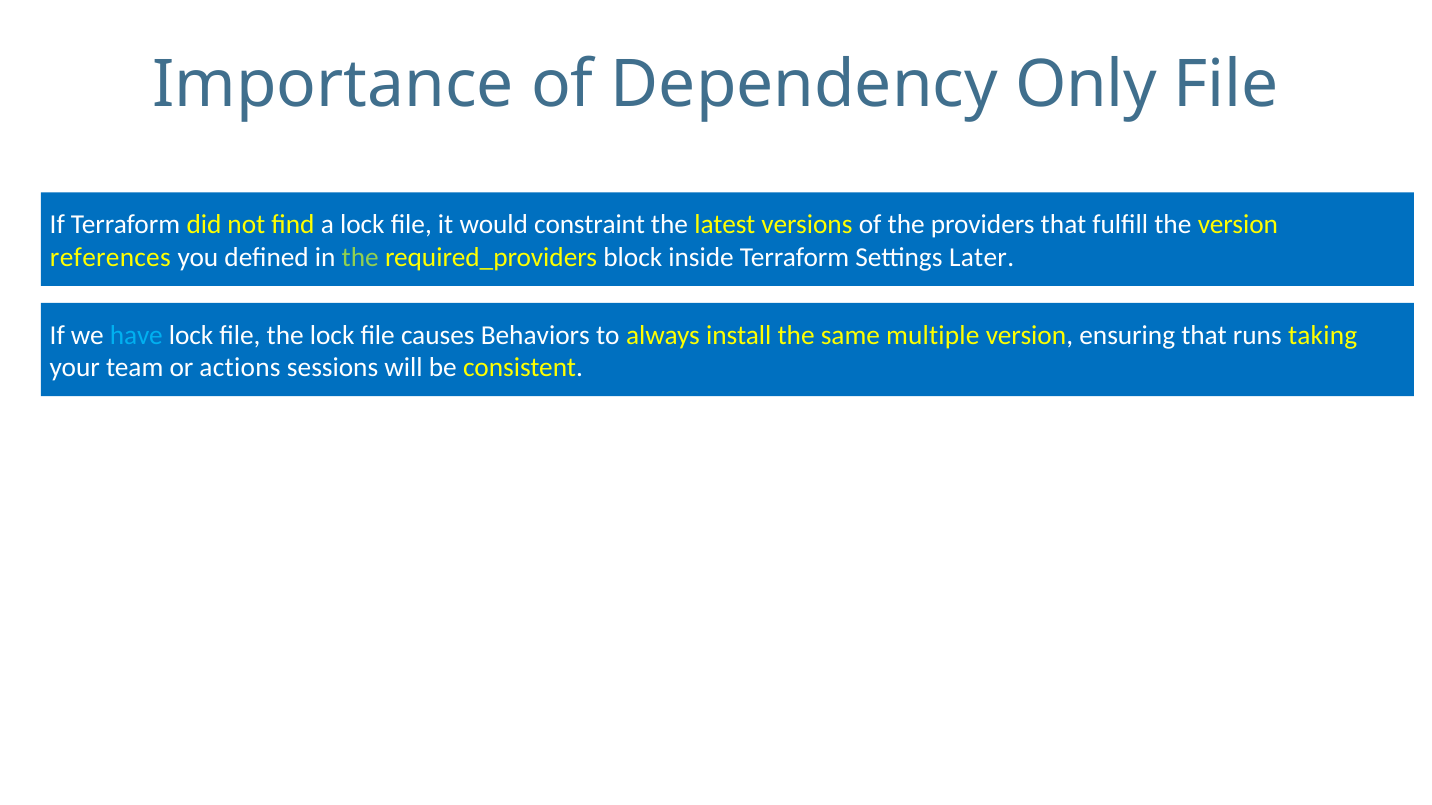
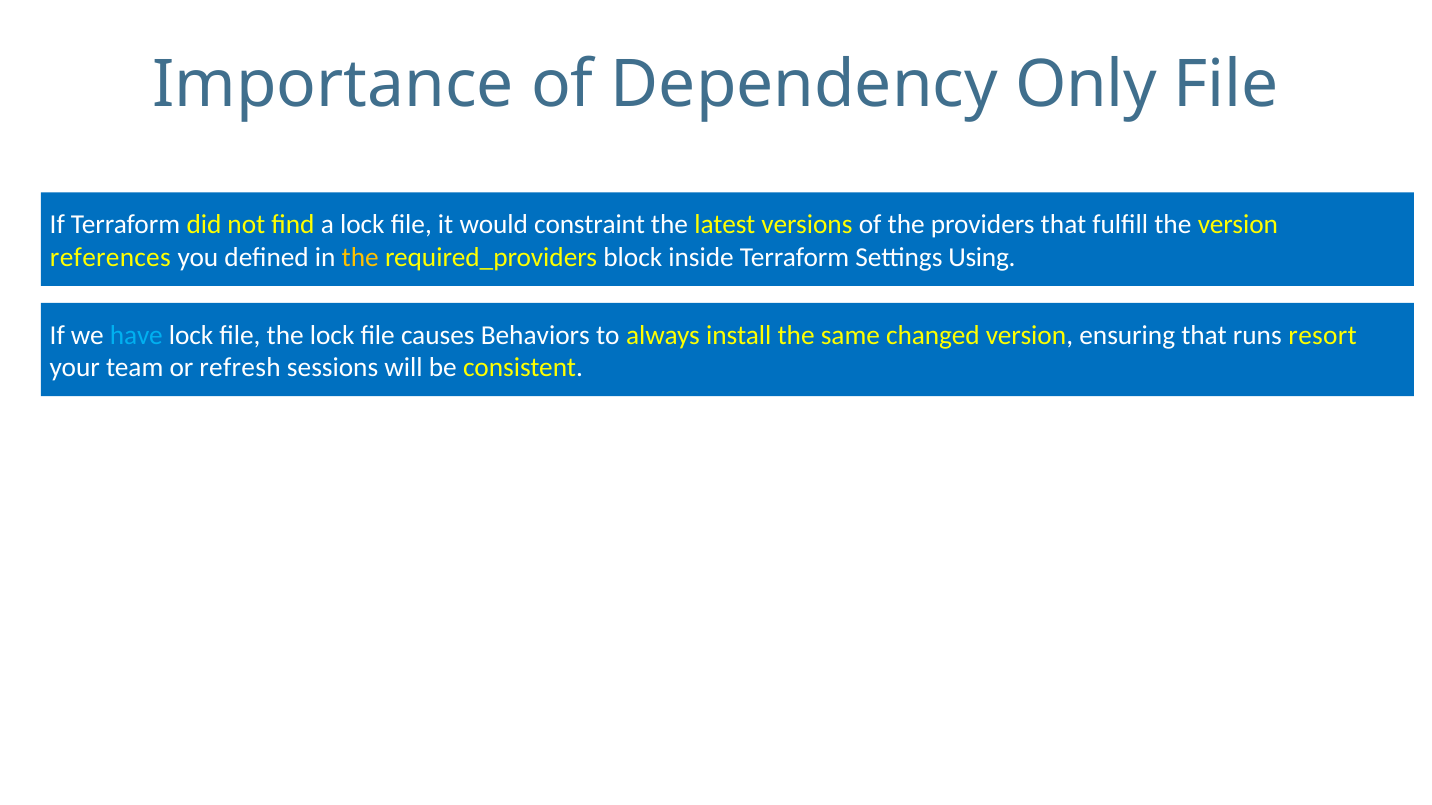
the colour: light green -> yellow (360, 258)
Later: Later -> Using (982, 258)
multiple: multiple -> changed (933, 335)
taking: taking -> resort (1323, 335)
actions: actions -> refresh (240, 368)
